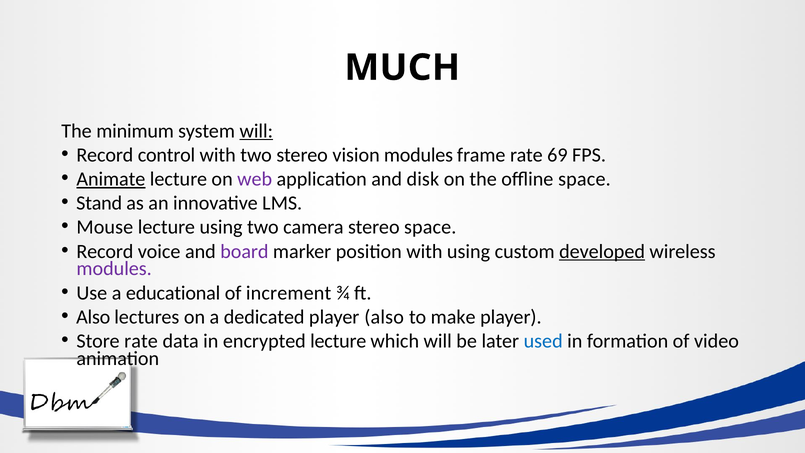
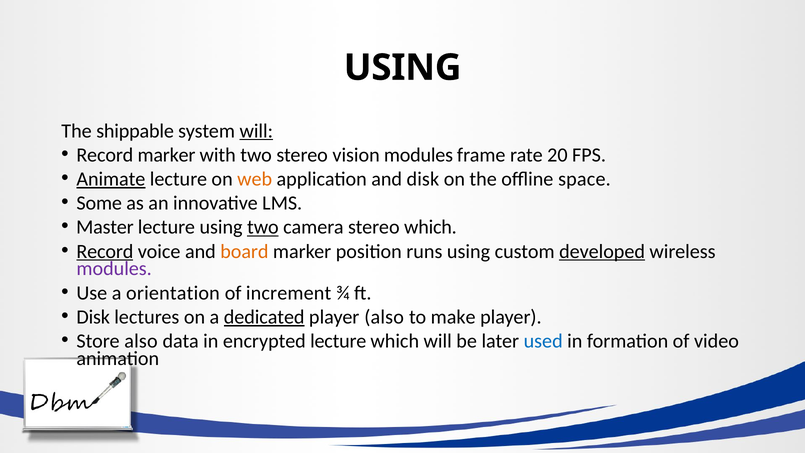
MUCH: MUCH -> USING (403, 68)
minimum: minimum -> shippable (135, 131)
Record control: control -> marker (166, 155)
69: 69 -> 20 (557, 155)
web colour: purple -> orange (255, 179)
Stand: Stand -> Some (99, 203)
Mouse: Mouse -> Master (105, 227)
two underline: none -> present (263, 227)
stereo space: space -> which (430, 227)
Record underline: none -> present (105, 251)
board colour: purple -> orange (244, 251)
position with: with -> runs (424, 251)
educational: educational -> orientation (173, 293)
Also: Also -> Disk (93, 317)
dedicated underline: none -> present (264, 317)
Store rate: rate -> also (141, 341)
